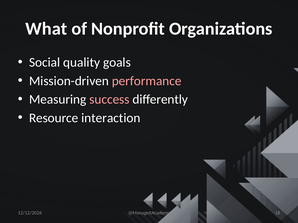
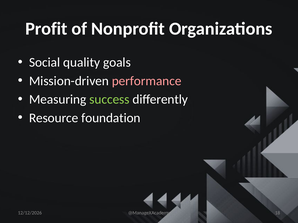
What: What -> Profit (46, 29)
success colour: pink -> light green (109, 100)
interaction: interaction -> foundation (111, 118)
